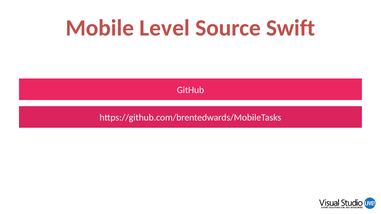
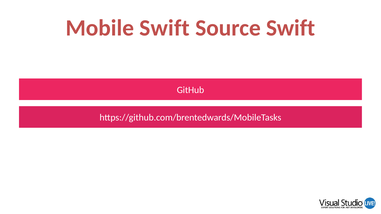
Mobile Level: Level -> Swift (165, 28)
